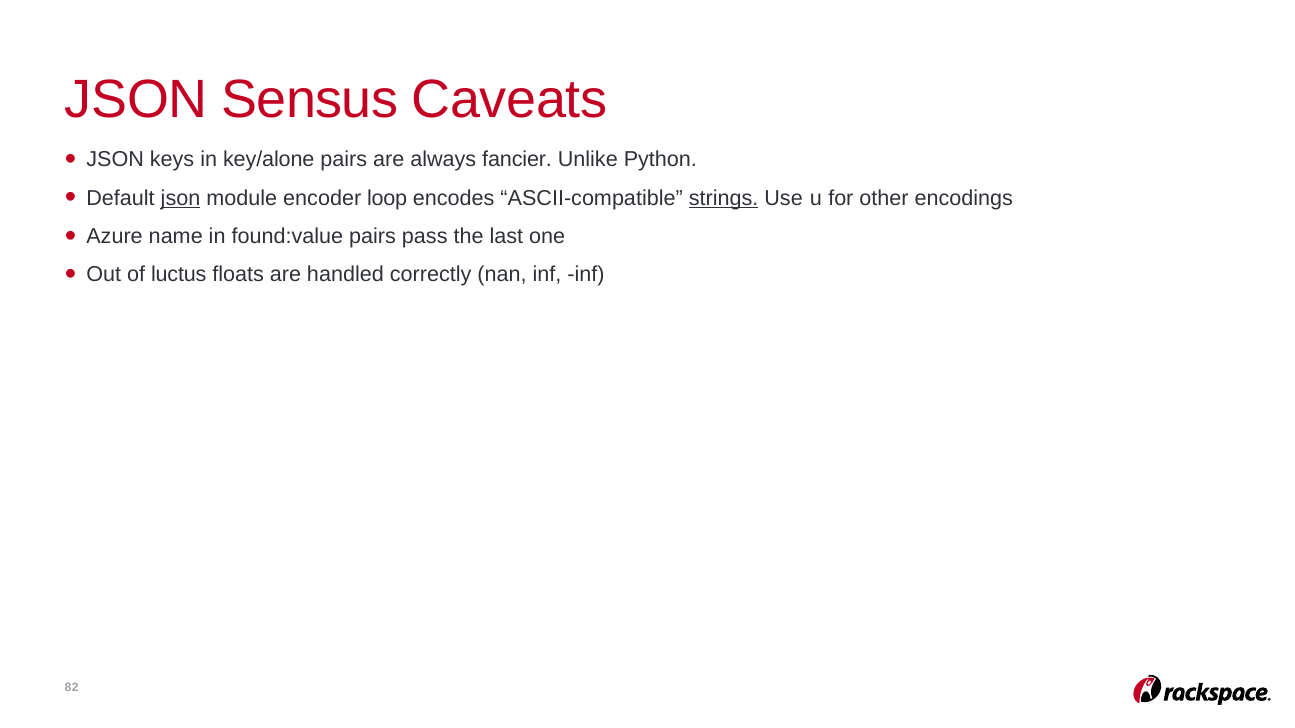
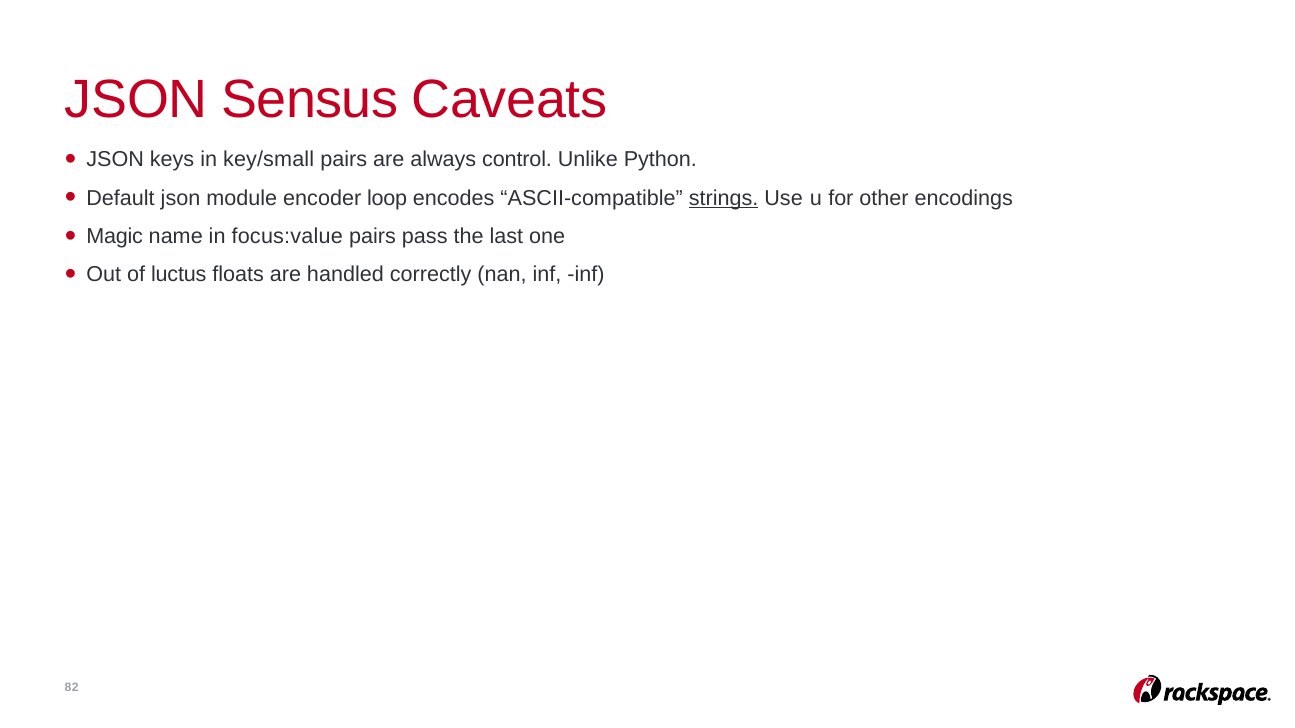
key/alone: key/alone -> key/small (269, 160)
fancier: fancier -> control (517, 160)
json underline: present -> none (181, 198)
Azure: Azure -> Magic (115, 236)
found:value: found:value -> focus:value (287, 236)
